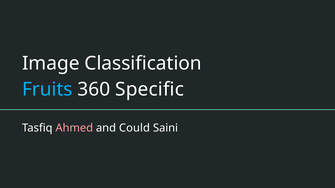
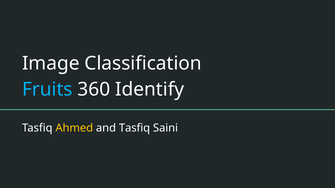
Specific: Specific -> Identify (150, 90)
Ahmed colour: pink -> yellow (74, 128)
and Could: Could -> Tasfiq (135, 128)
